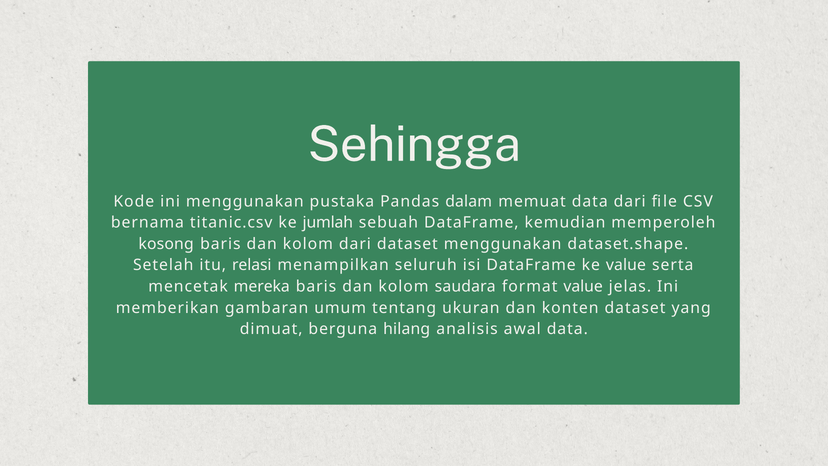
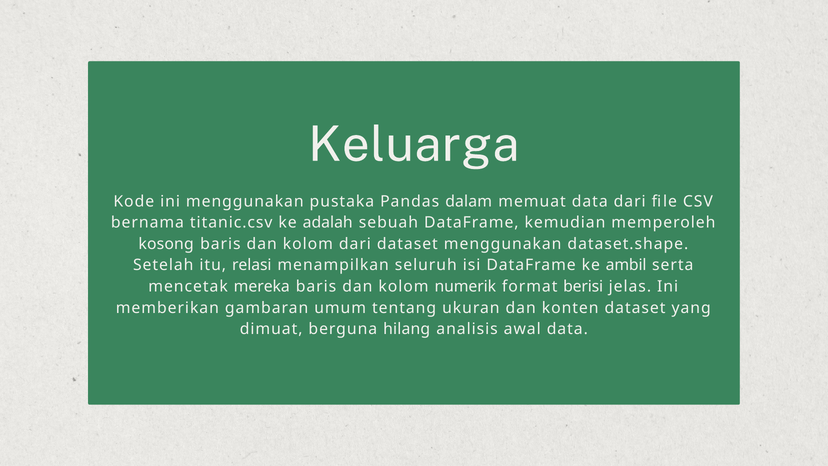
Sehingga: Sehingga -> Keluarga (414, 145)
jumlah: jumlah -> adalah (328, 223)
ke value: value -> ambil (626, 265)
saudara: saudara -> numerik (465, 286)
format value: value -> berisi (583, 286)
